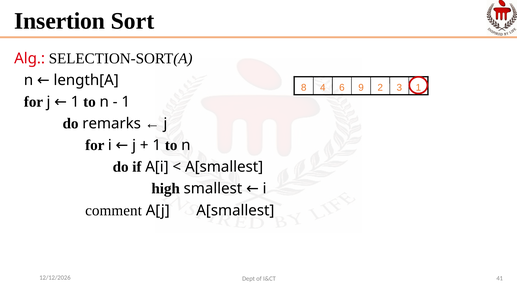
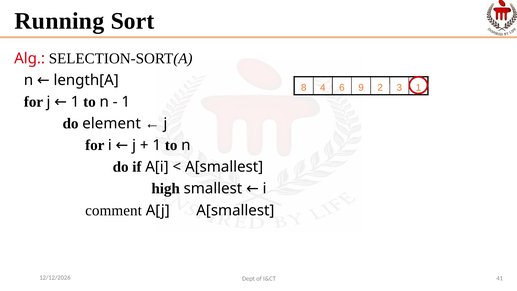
Insertion: Insertion -> Running (59, 21)
remarks: remarks -> element (112, 124)
